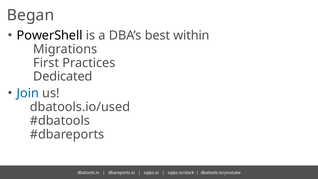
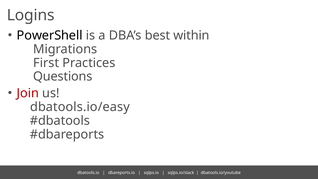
Began: Began -> Logins (31, 15)
Dedicated: Dedicated -> Questions (63, 76)
Join colour: blue -> red (28, 93)
dbatools.io/used: dbatools.io/used -> dbatools.io/easy (80, 107)
